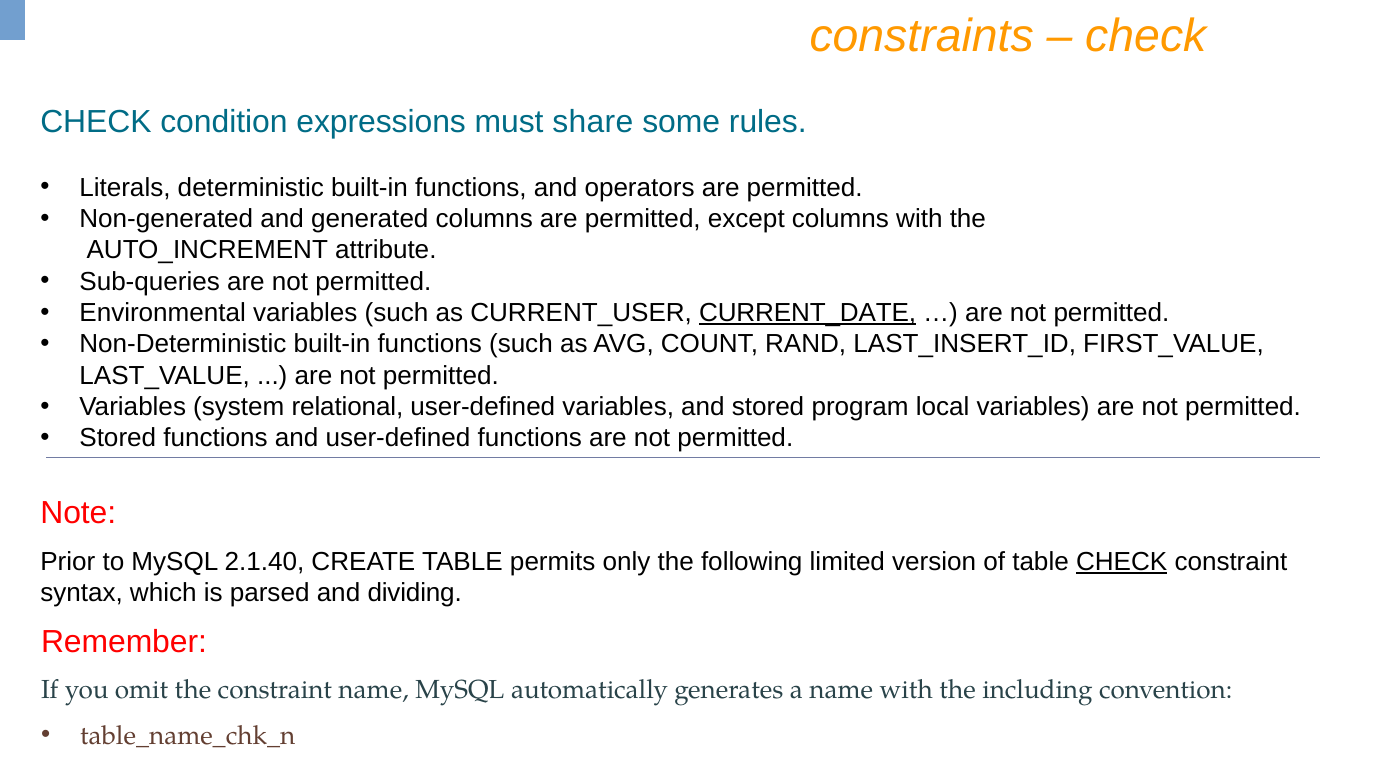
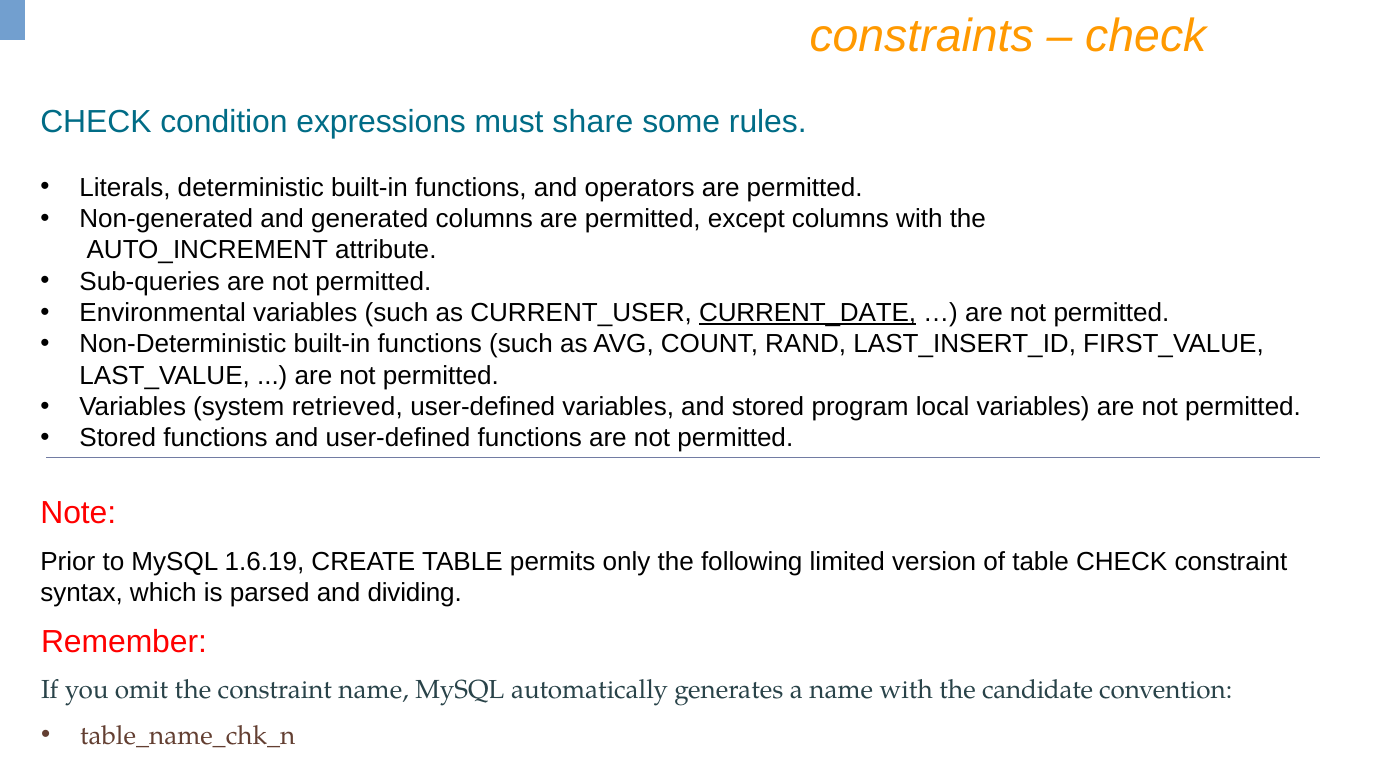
relational: relational -> retrieved (347, 407)
2.1.40: 2.1.40 -> 1.6.19 (264, 561)
CHECK underline: present -> none (1122, 561)
including: including -> candidate (1038, 690)
